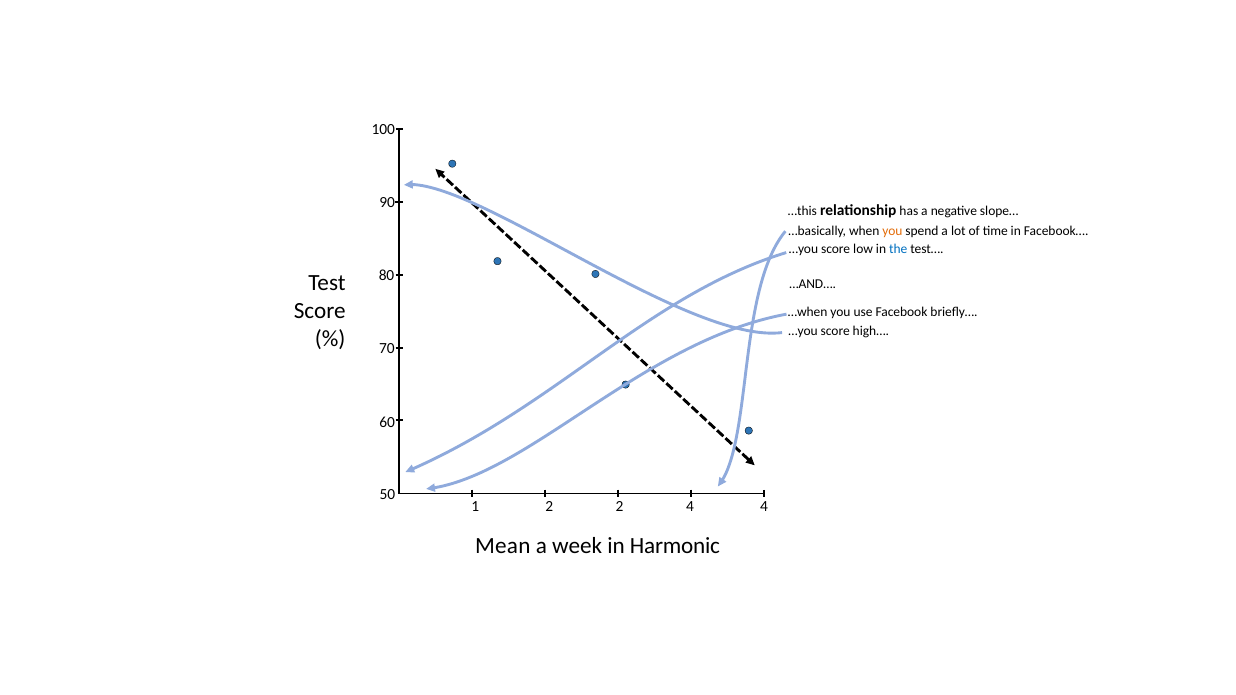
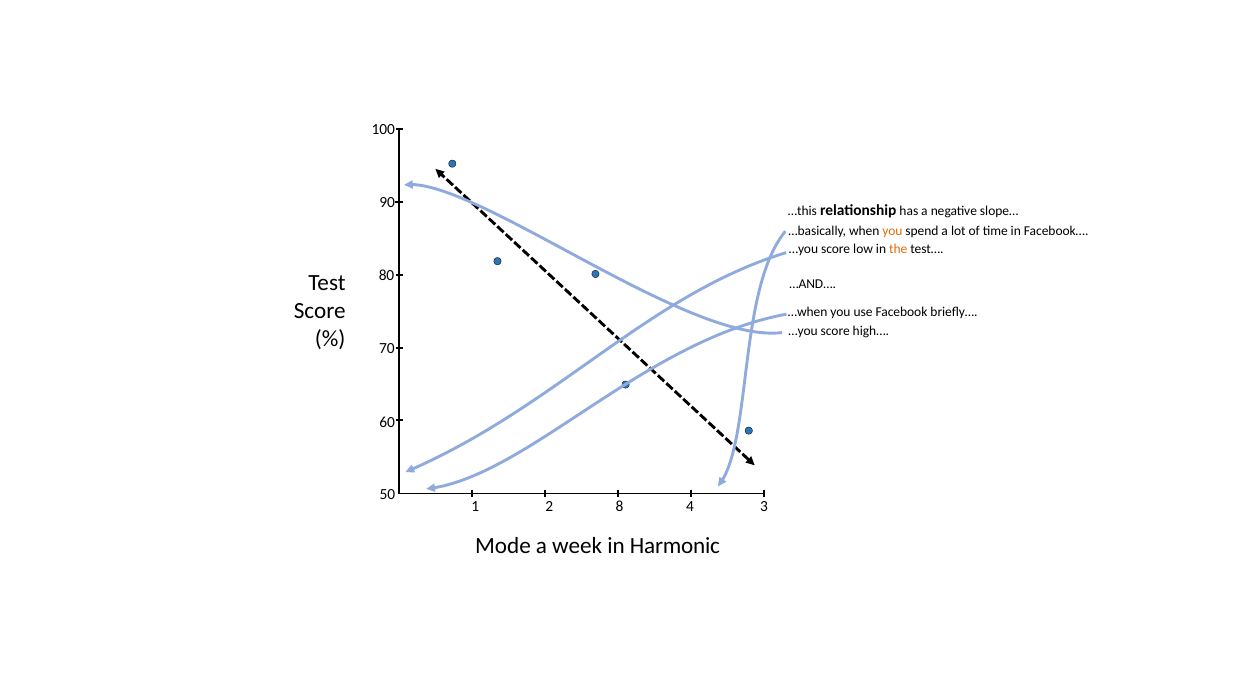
the colour: blue -> orange (898, 250)
2 2: 2 -> 8 (620, 506)
4 4: 4 -> 3 (764, 506)
Mean: Mean -> Mode (503, 546)
